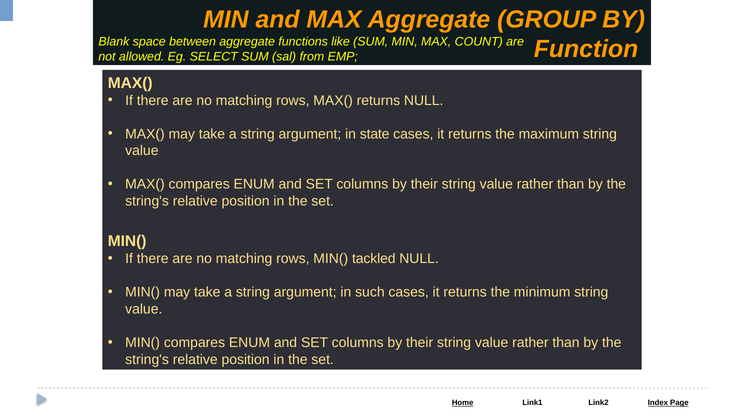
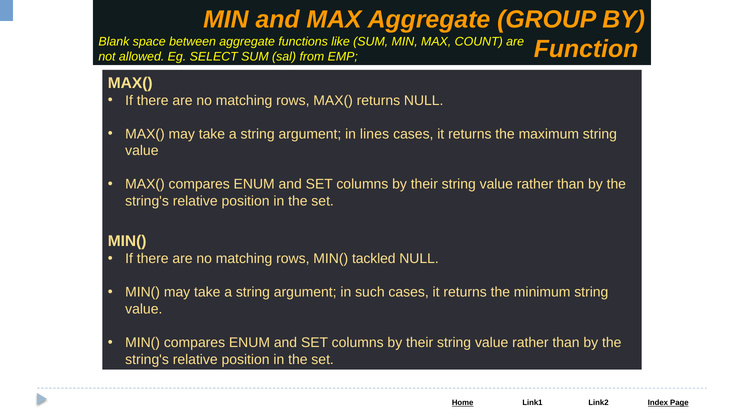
state: state -> lines (375, 134)
